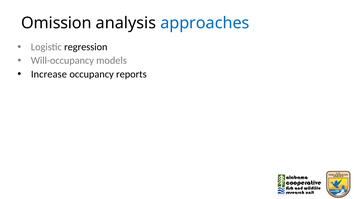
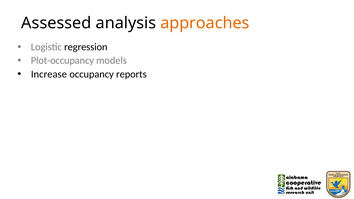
Omission: Omission -> Assessed (56, 23)
approaches colour: blue -> orange (205, 23)
Will-occupancy: Will-occupancy -> Plot-occupancy (62, 61)
